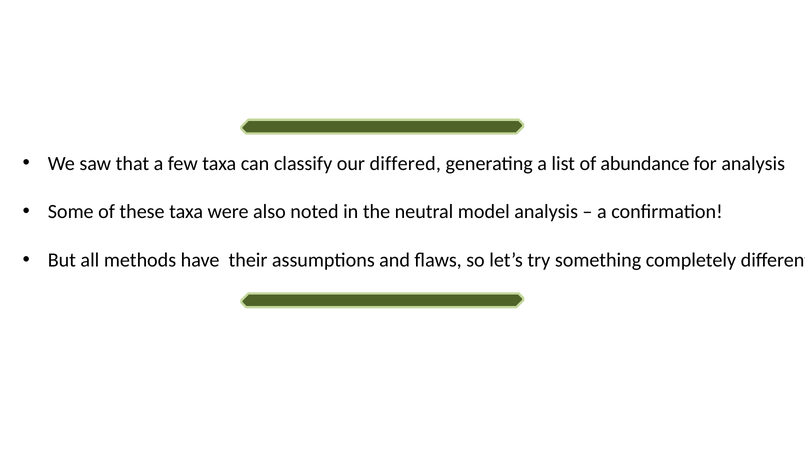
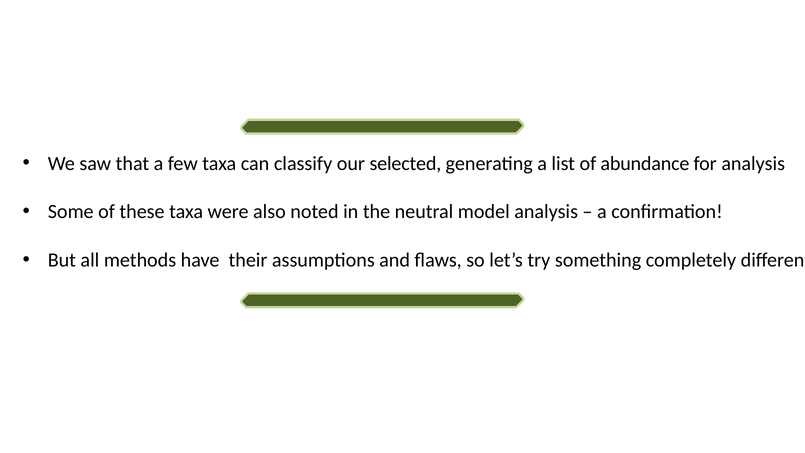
differed: differed -> selected (405, 163)
